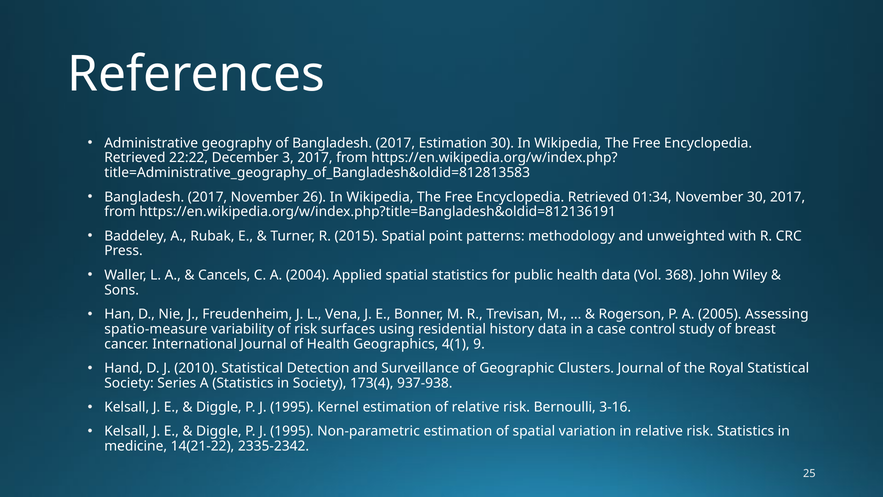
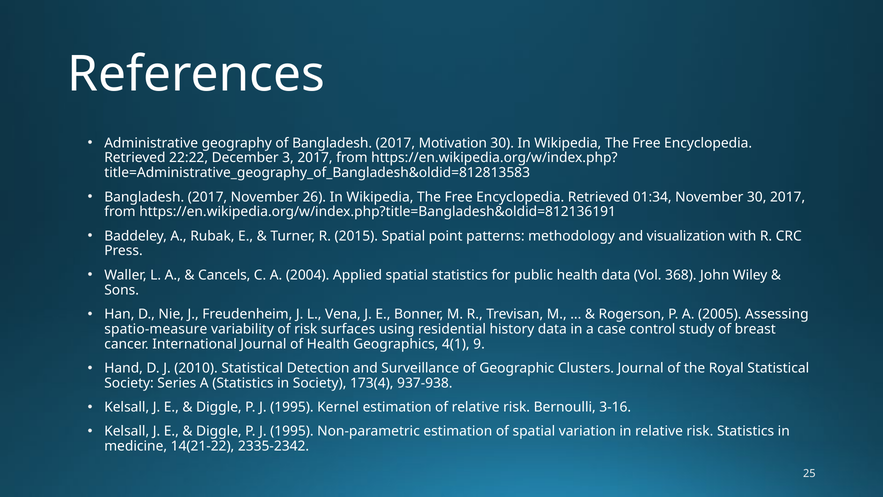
2017 Estimation: Estimation -> Motivation (453, 143)
unweighted: unweighted -> visualization (686, 236)
